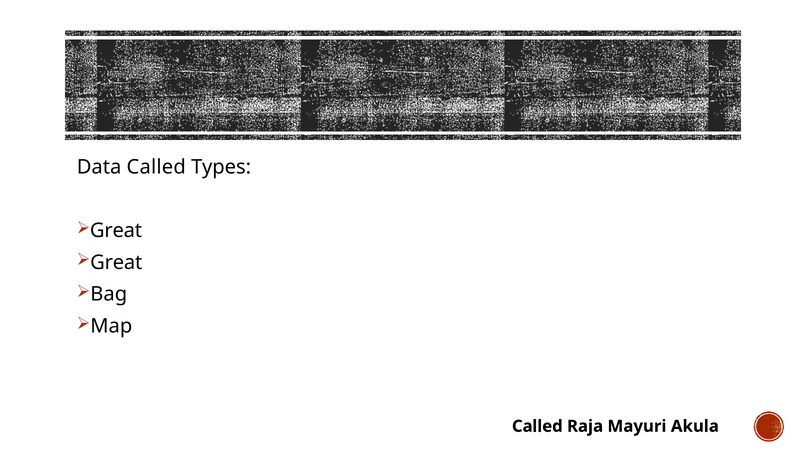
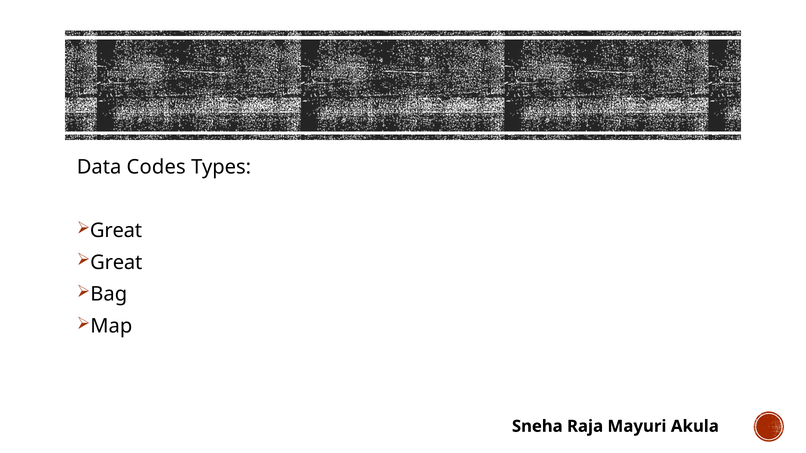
Data Called: Called -> Codes (156, 167)
Called: Called -> Sneha (537, 427)
